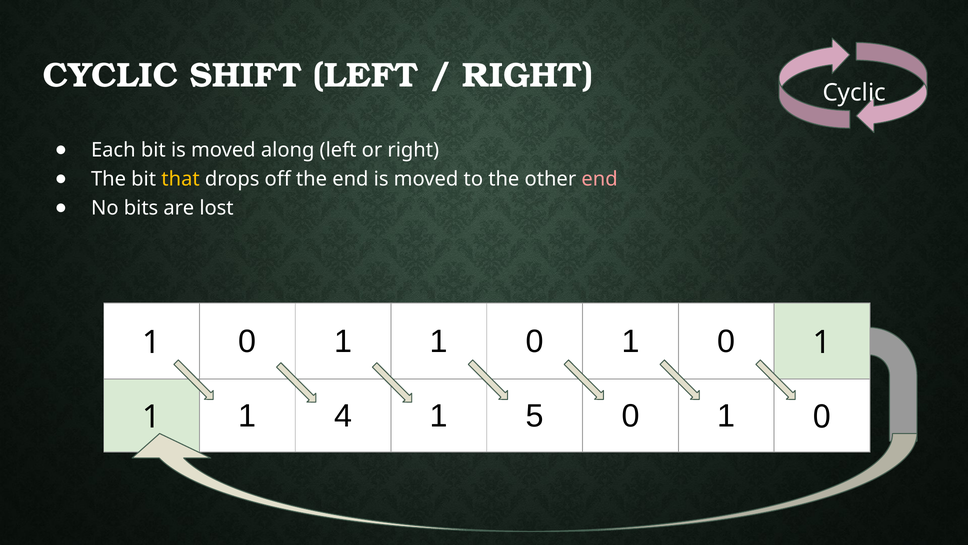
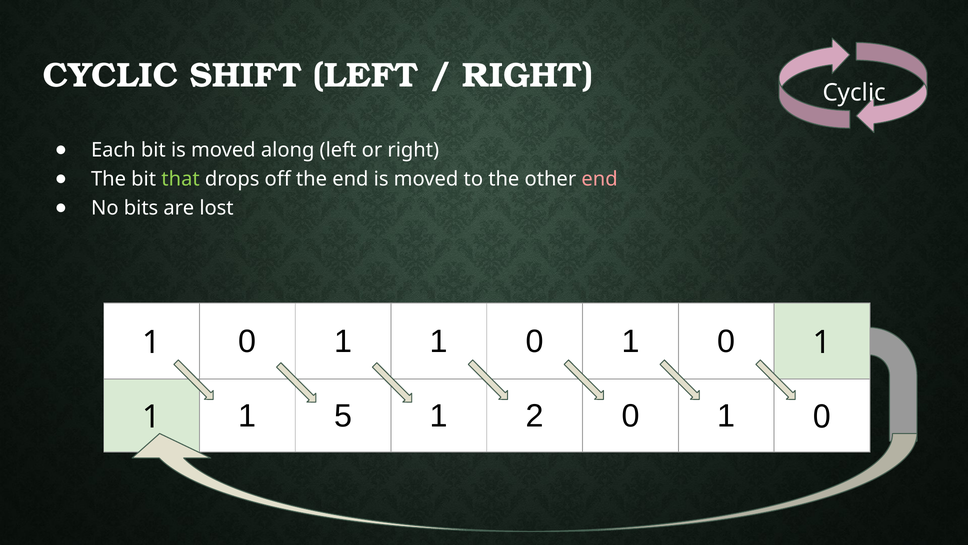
that colour: yellow -> light green (181, 179)
4: 4 -> 5 (343, 416)
5: 5 -> 2 (535, 416)
